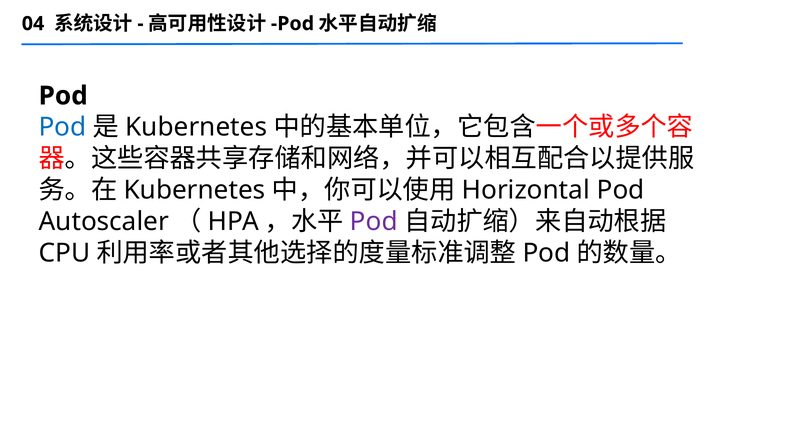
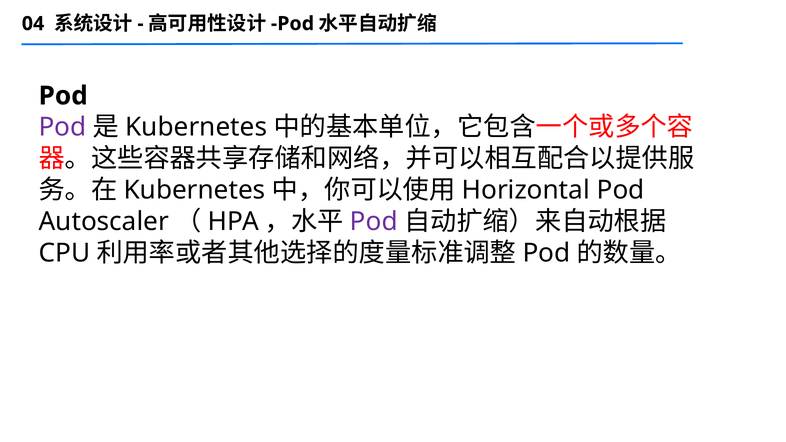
Pod colour: blue -> purple (63, 127)
